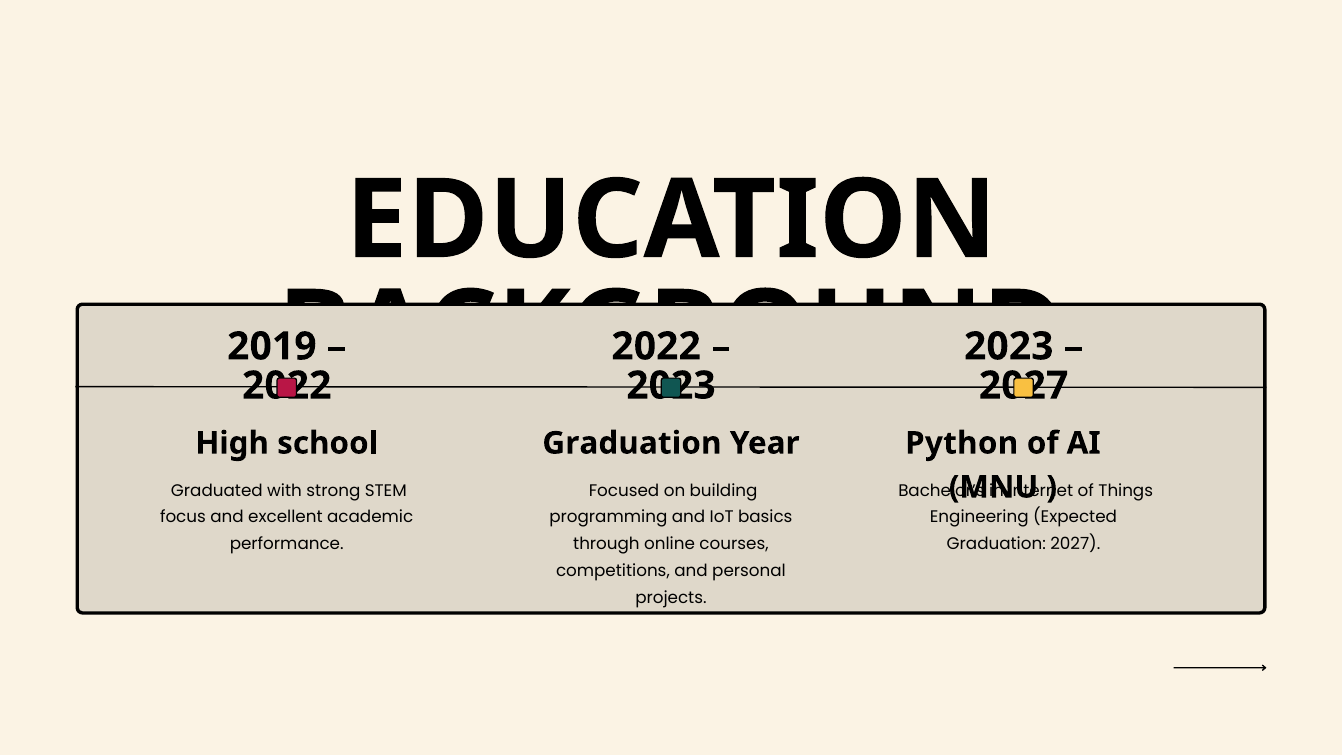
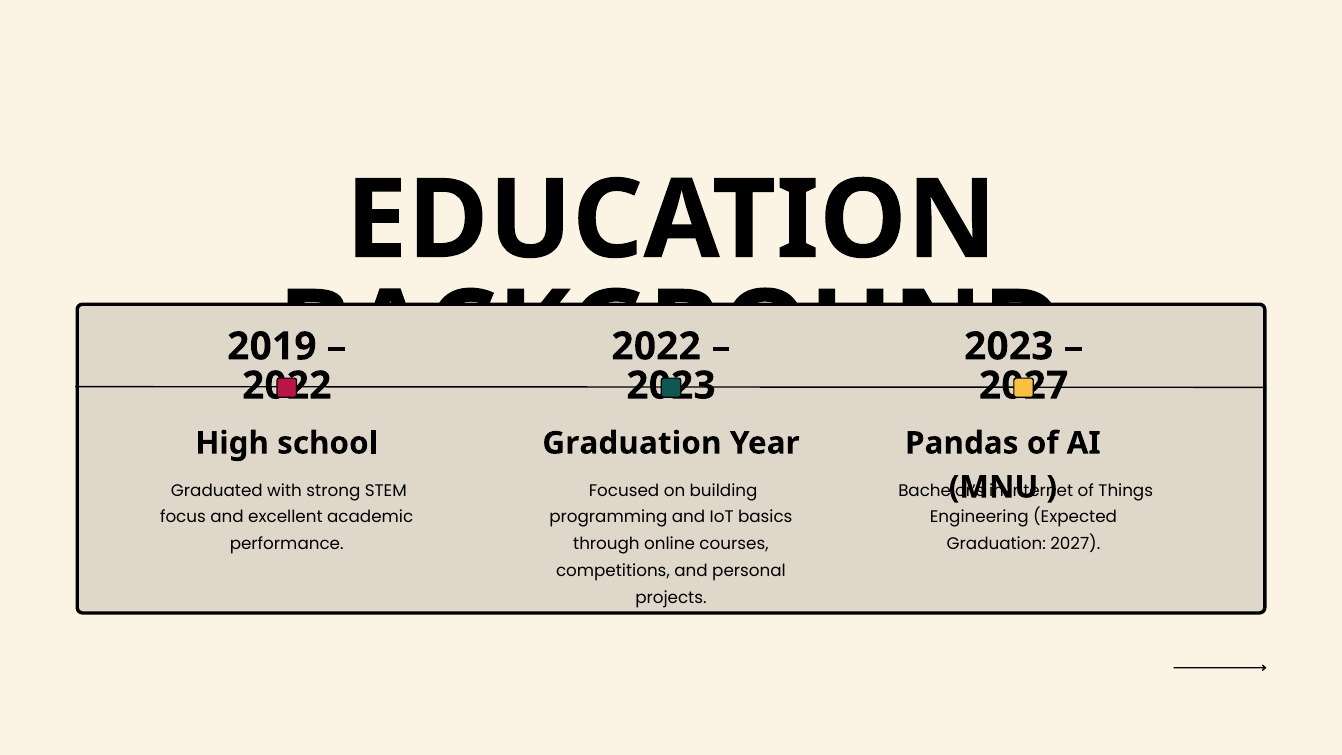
Python: Python -> Pandas (962, 443)
